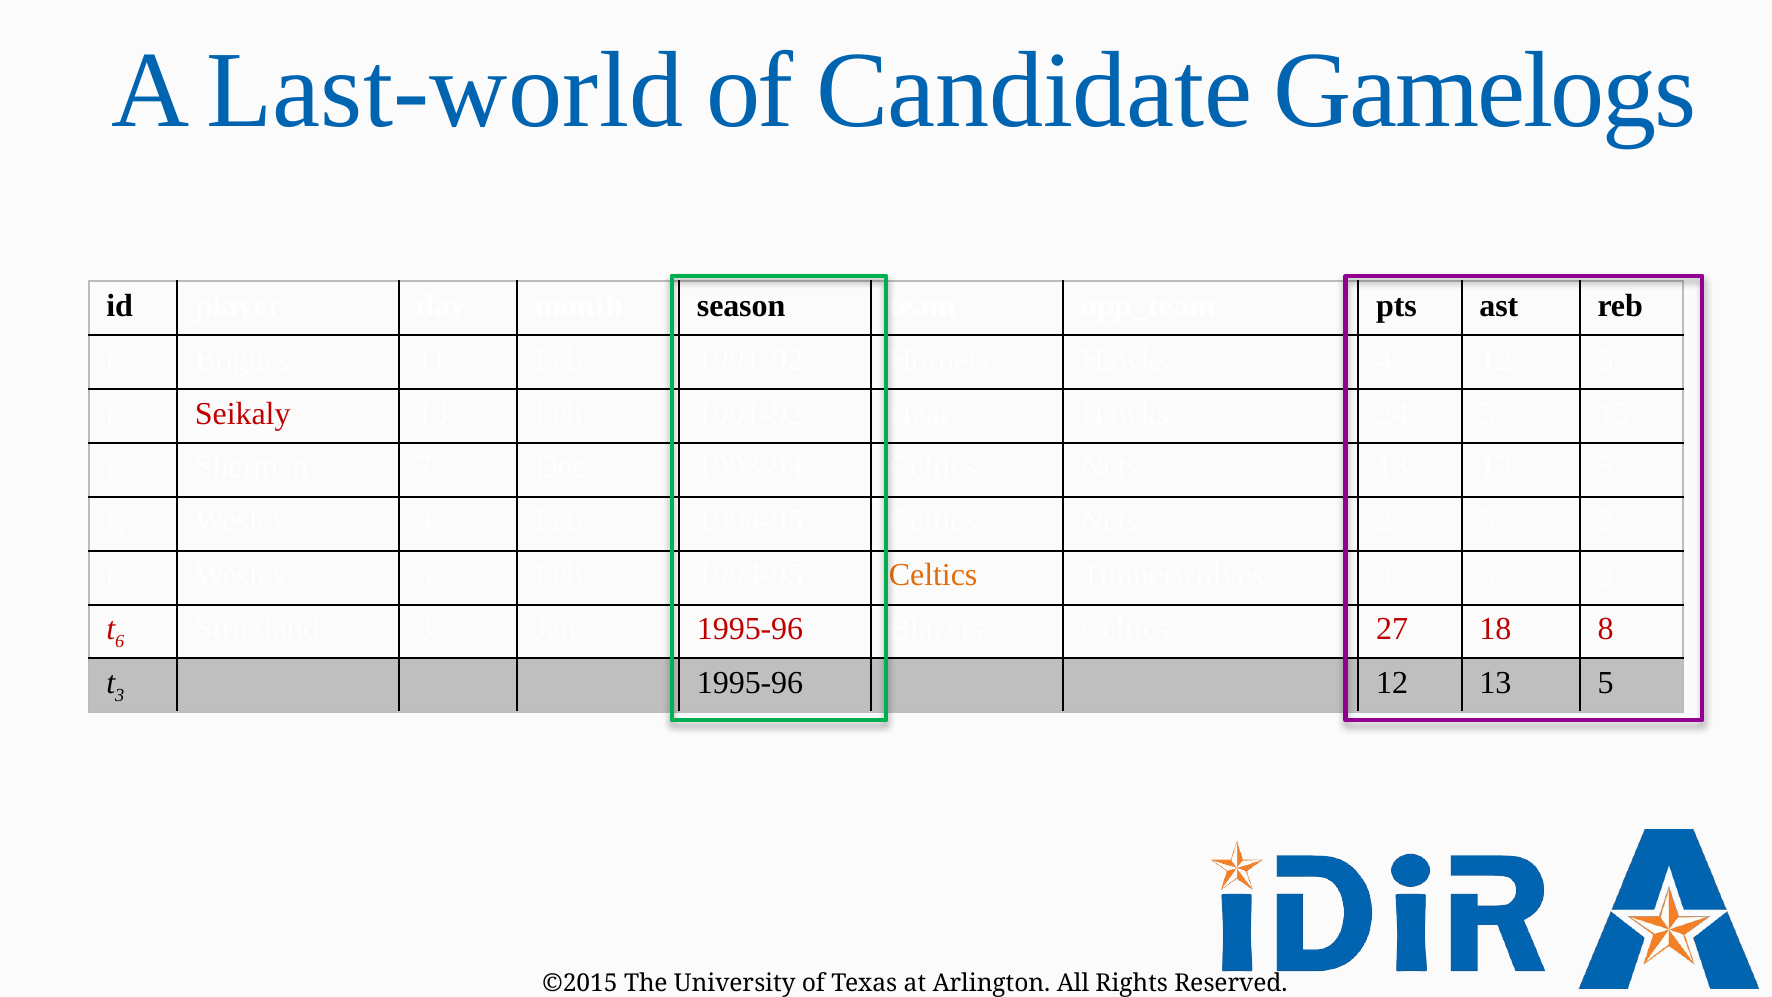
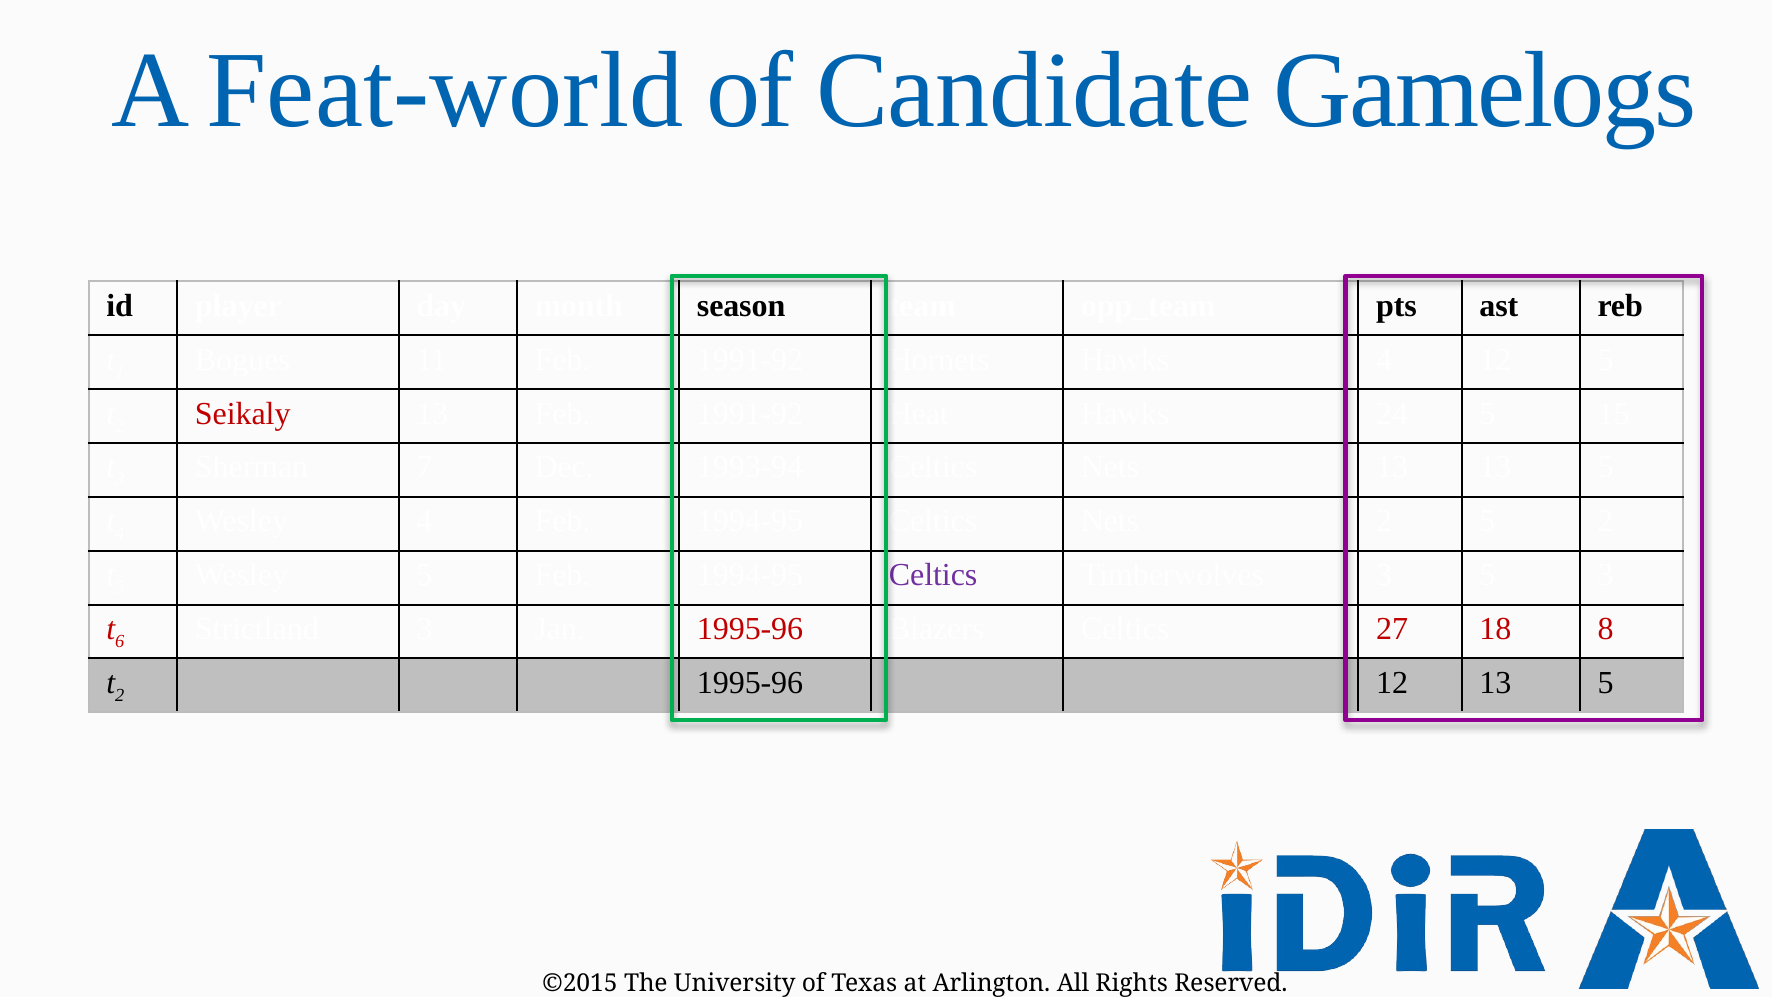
Last-world: Last-world -> Feat-world (445, 91)
Celtics colour: orange -> purple (933, 575)
3: 3 -> 2 (120, 695)
